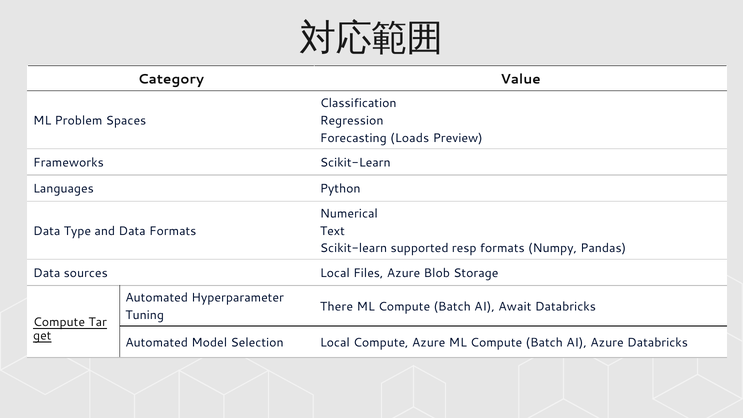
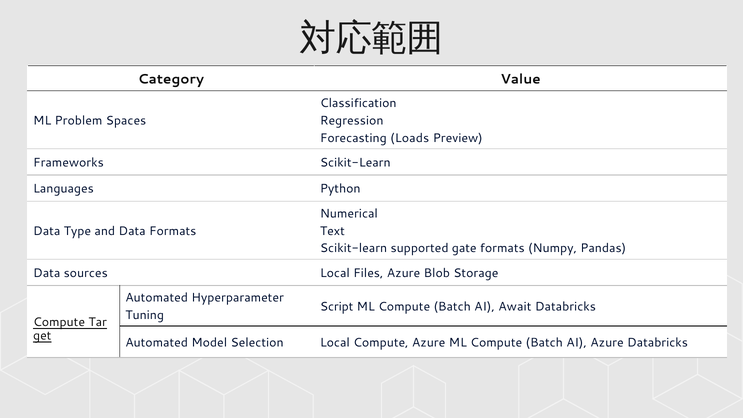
resp: resp -> gate (464, 248)
There: There -> Script (337, 306)
